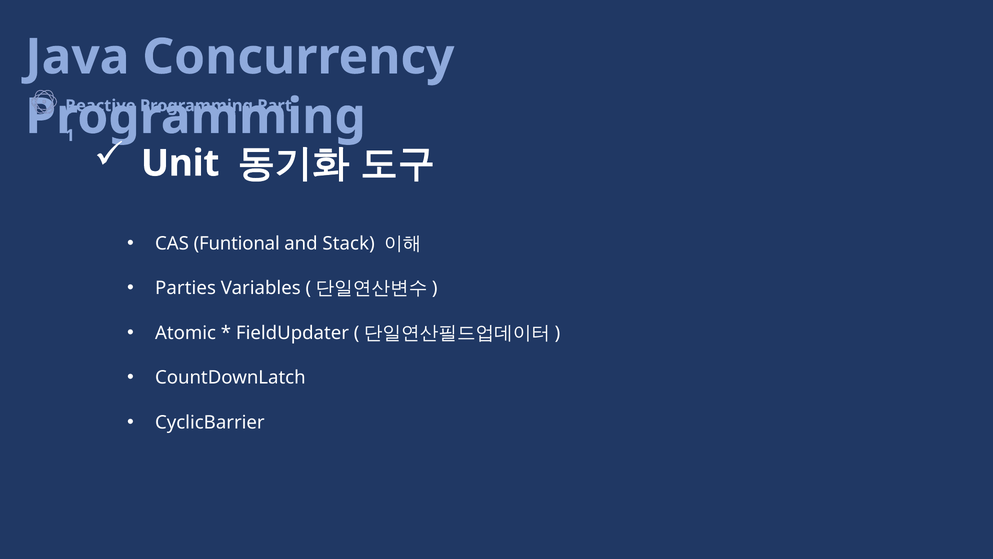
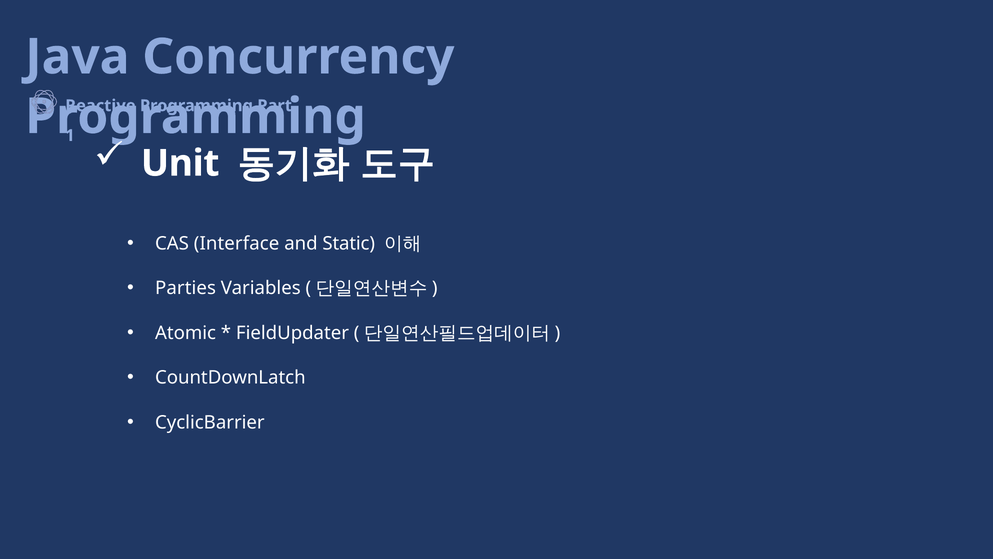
Funtional: Funtional -> Interface (237, 243)
Stack: Stack -> Static (349, 243)
